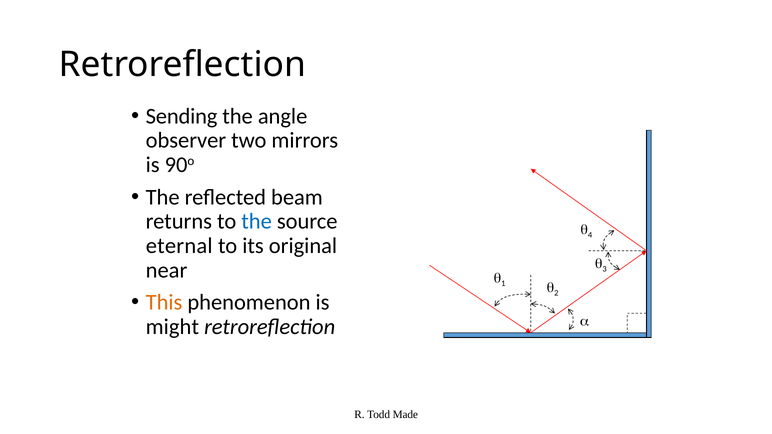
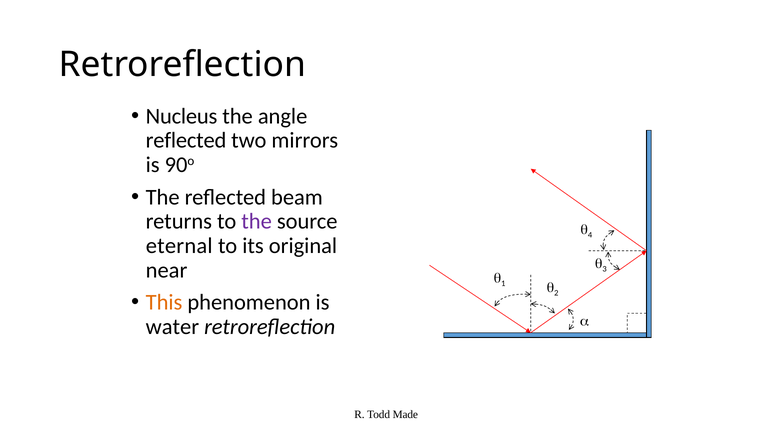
Sending: Sending -> Nucleus (182, 116)
observer: observer -> reflected (186, 141)
the colour: blue -> purple (257, 222)
might: might -> water (172, 327)
